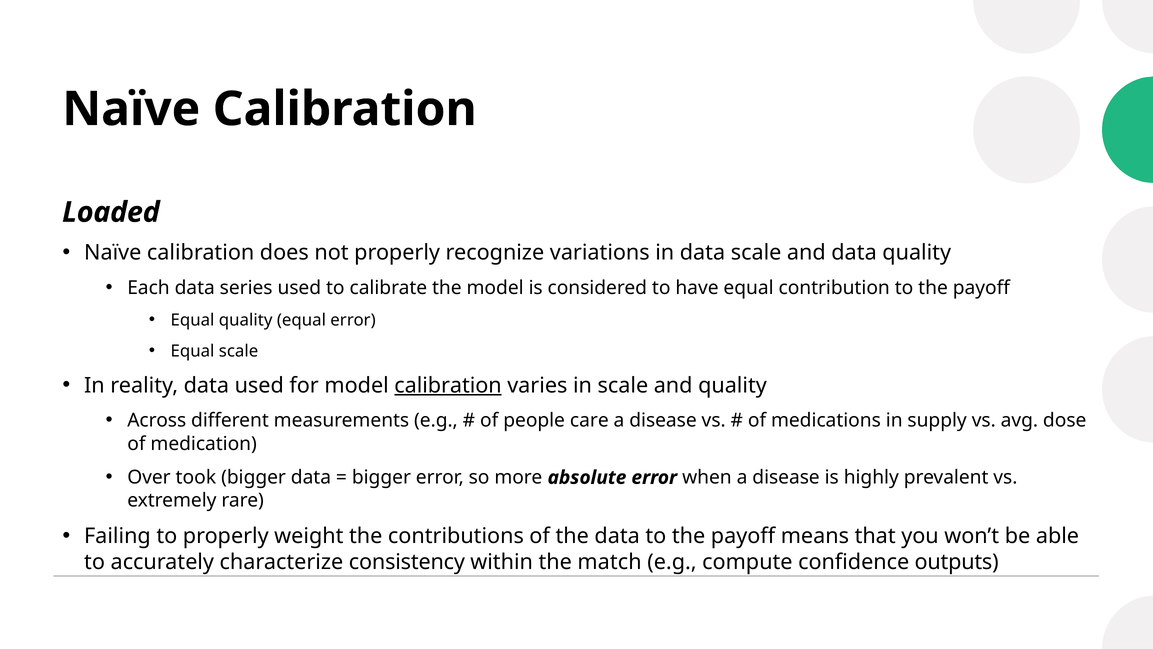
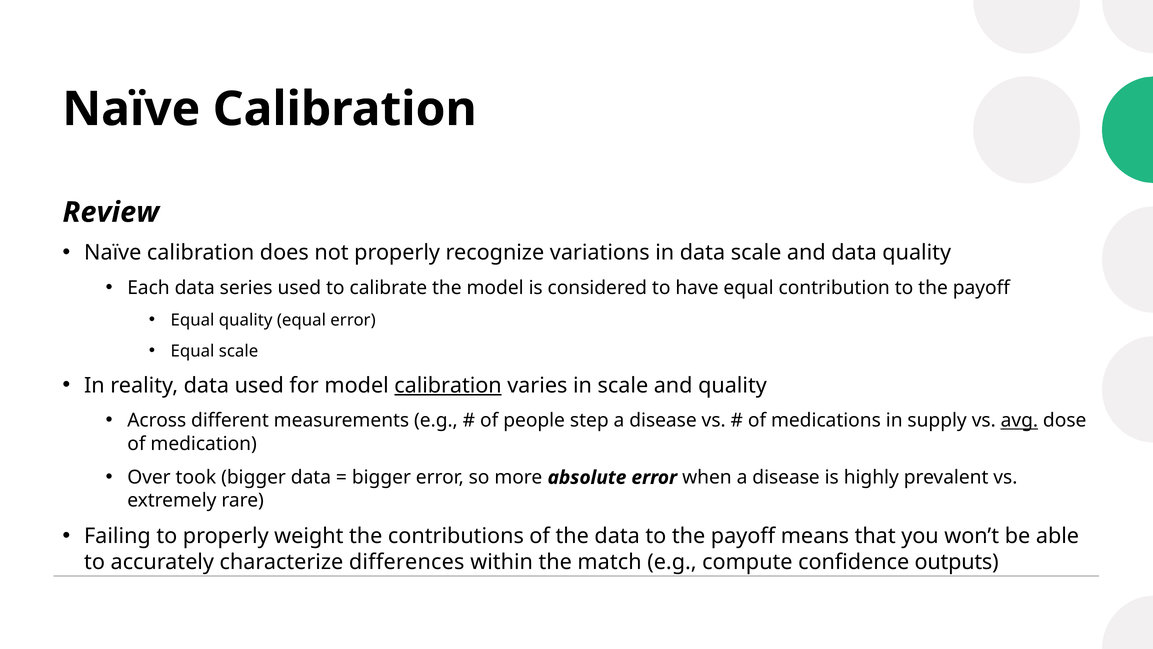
Loaded: Loaded -> Review (111, 212)
care: care -> step (589, 420)
avg underline: none -> present (1019, 420)
consistency: consistency -> differences (407, 562)
